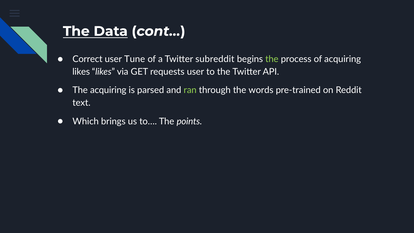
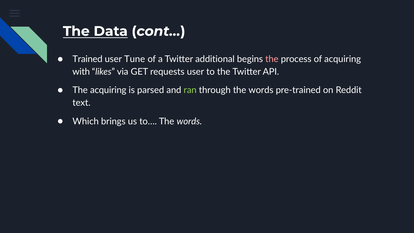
Correct: Correct -> Trained (87, 59)
subreddit: subreddit -> additional (215, 59)
the colour: light green -> pink (272, 59)
likes: likes -> with (81, 72)
to… The points: points -> words (189, 121)
